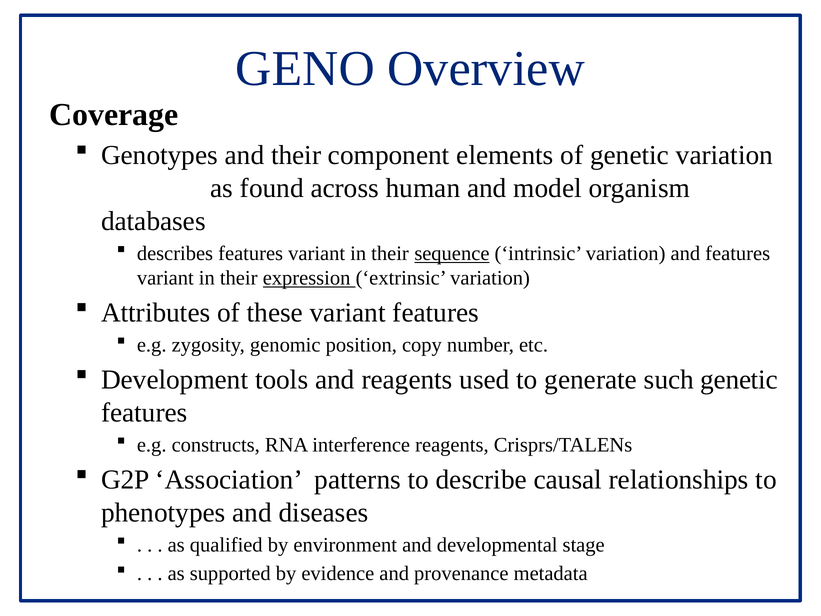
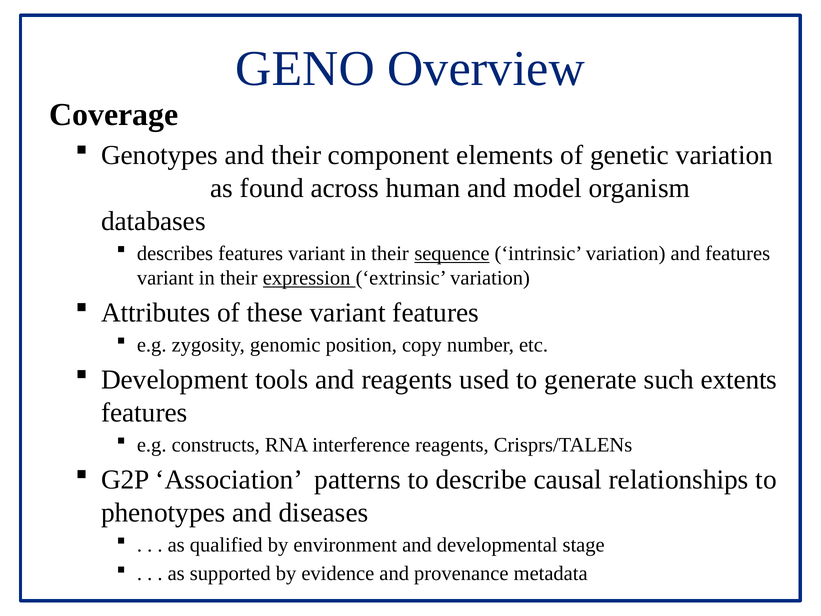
such genetic: genetic -> extents (739, 380)
